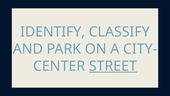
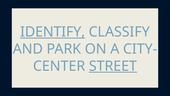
IDENTIFY underline: none -> present (53, 32)
